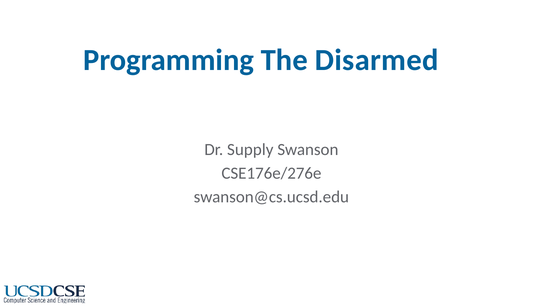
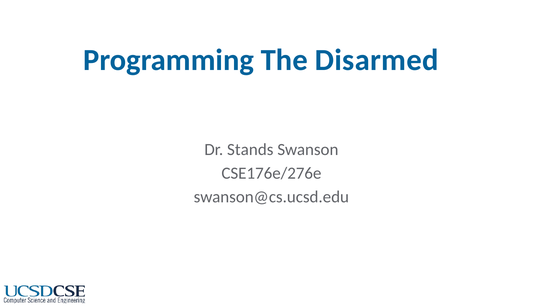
Supply: Supply -> Stands (250, 149)
